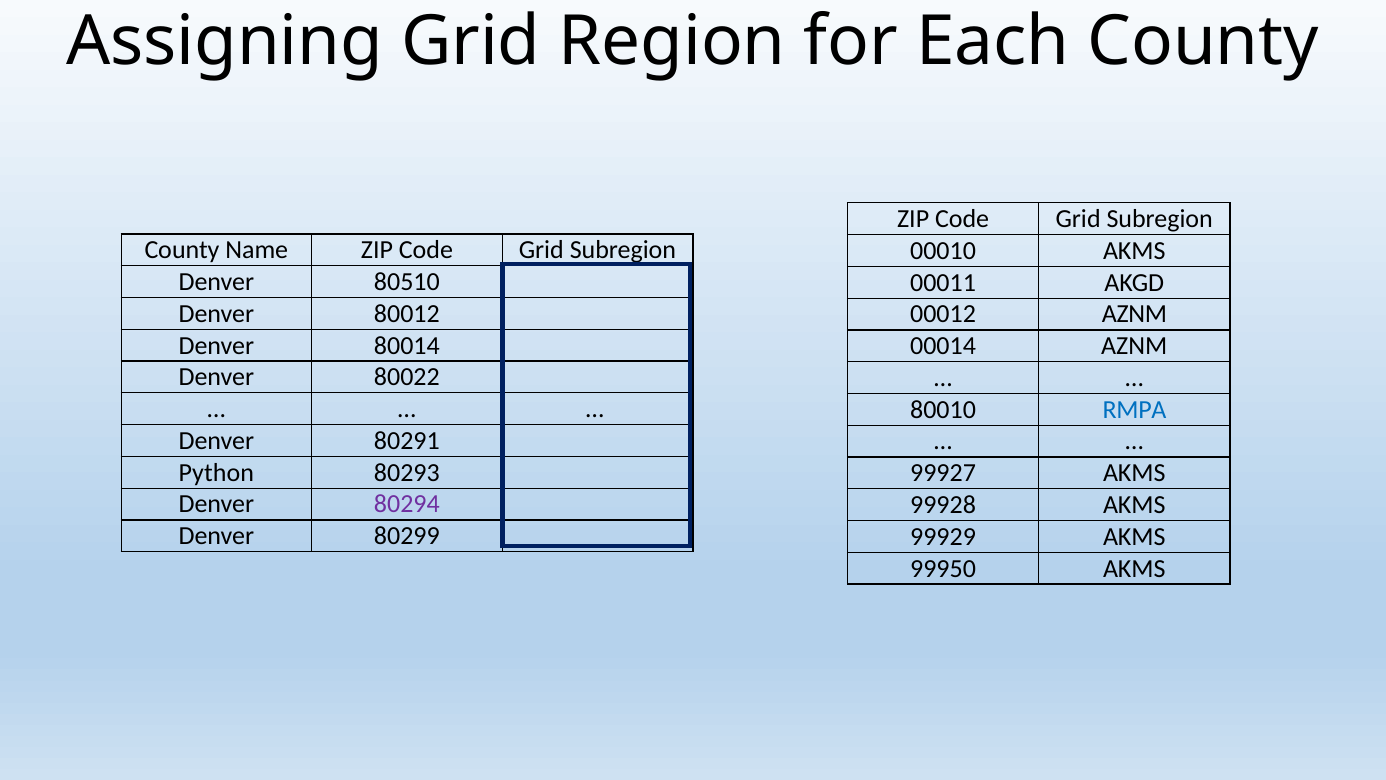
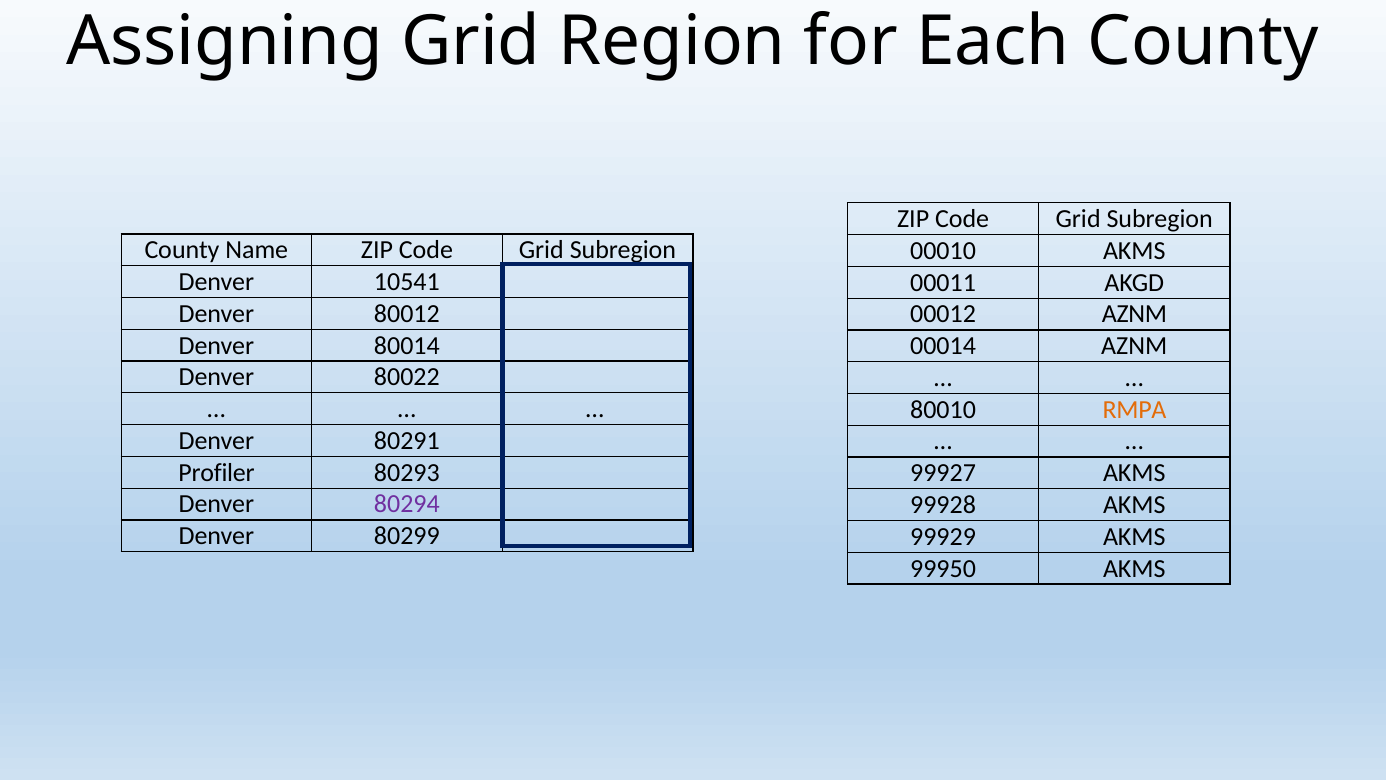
80510: 80510 -> 10541 (407, 282)
RMPA colour: blue -> orange (1135, 409)
Python: Python -> Profiler (217, 472)
